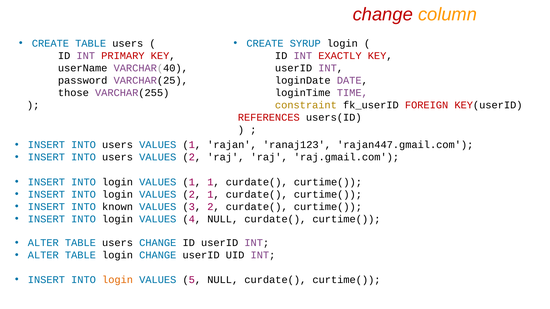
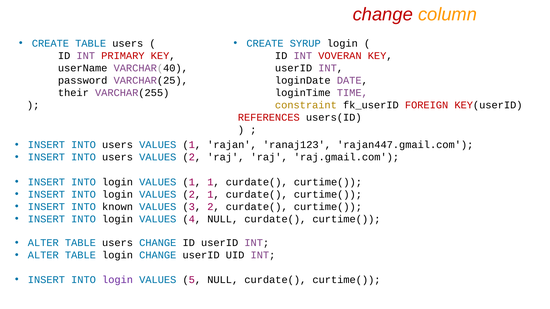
EXACTLY: EXACTLY -> VOVERAN (340, 56)
those: those -> their (73, 93)
login colour: orange -> purple (118, 280)
